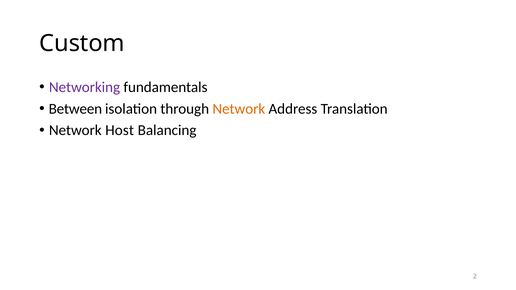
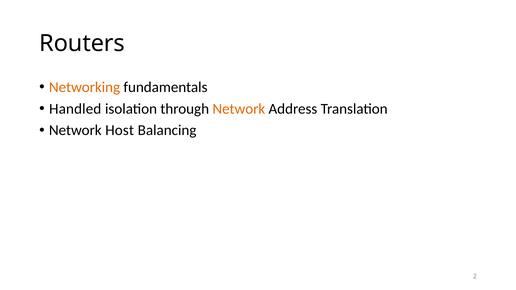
Custom: Custom -> Routers (82, 43)
Networking colour: purple -> orange (85, 87)
Between: Between -> Handled (75, 109)
